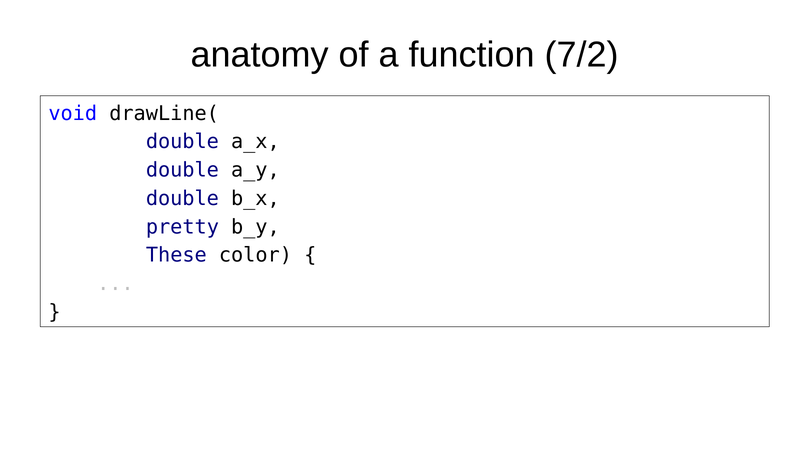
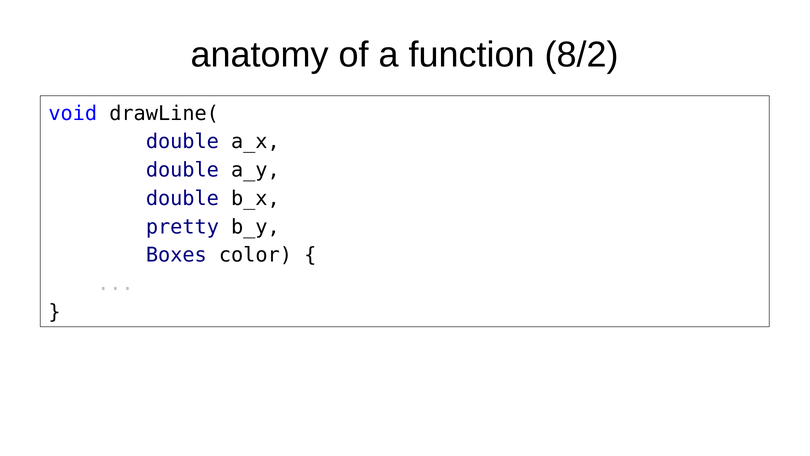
7/2: 7/2 -> 8/2 (582, 55)
These: These -> Boxes (176, 255)
